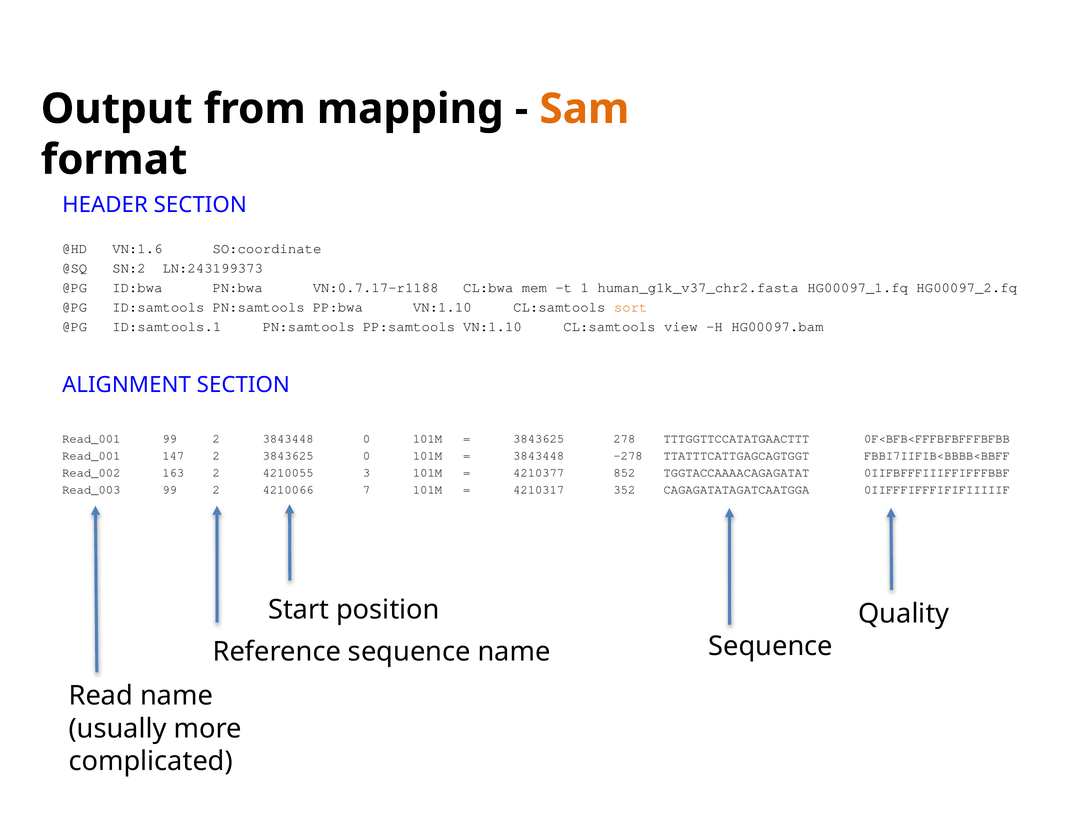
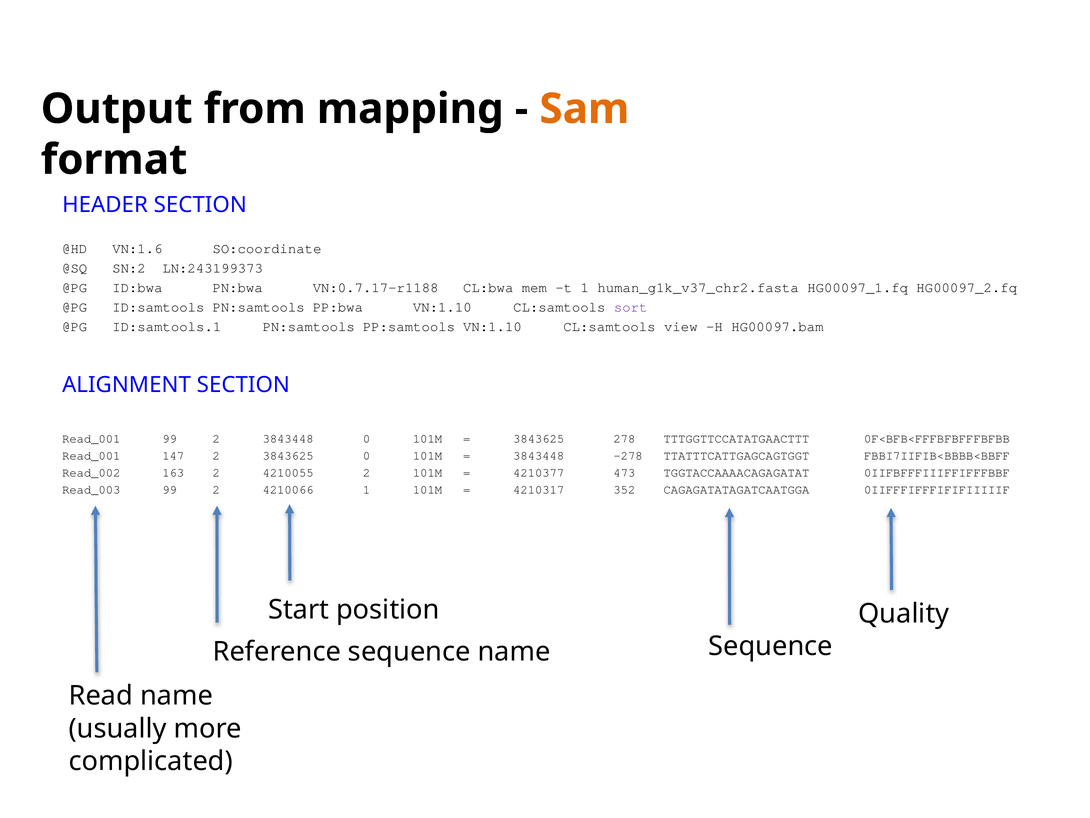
sort colour: orange -> purple (631, 307)
4210055 3: 3 -> 2 (367, 473)
852: 852 -> 473 (624, 473)
4210066 7: 7 -> 1 (367, 490)
